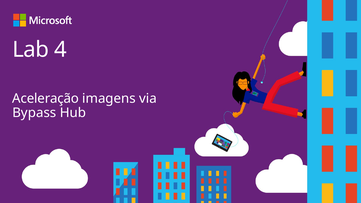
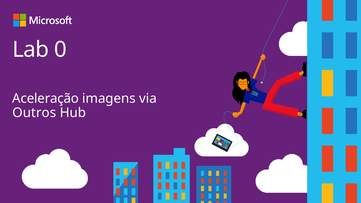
4: 4 -> 0 (60, 50)
Bypass: Bypass -> Outros (34, 113)
